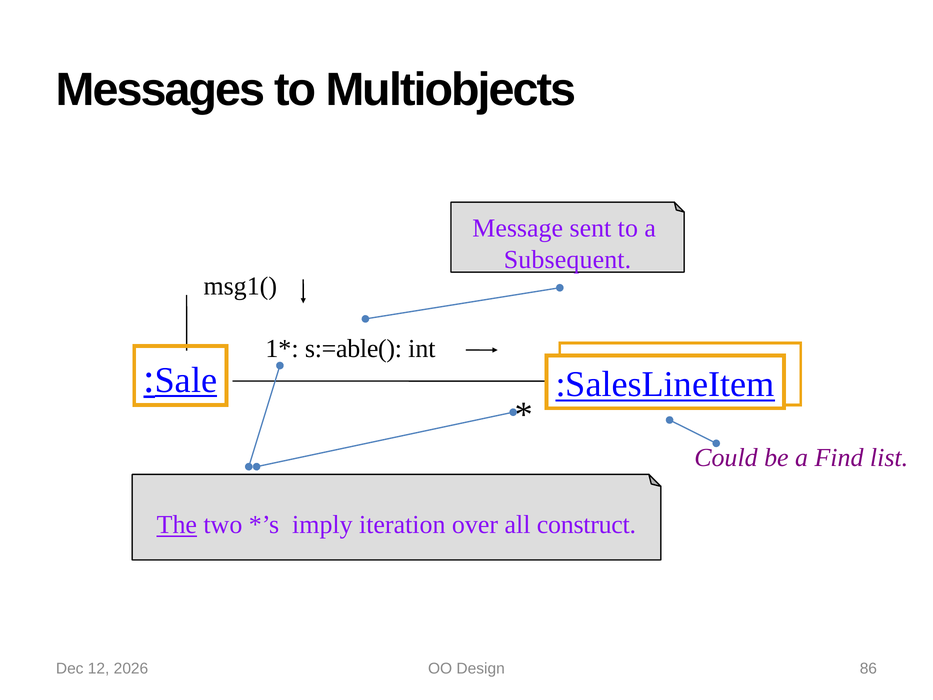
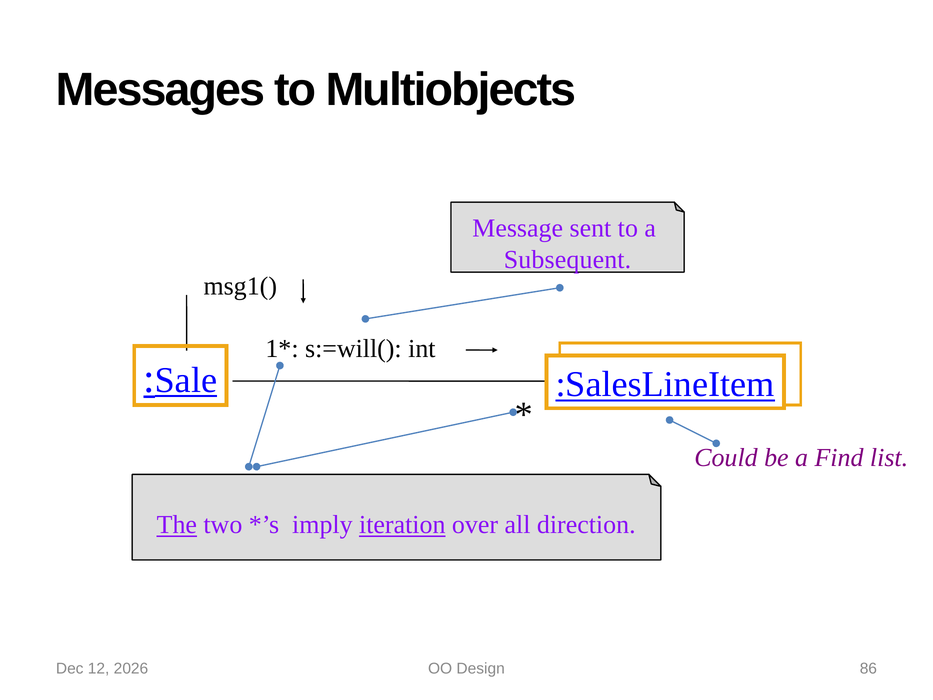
s:=able(: s:=able( -> s:=will( (353, 349)
iteration underline: none -> present (402, 525)
construct: construct -> direction (586, 525)
